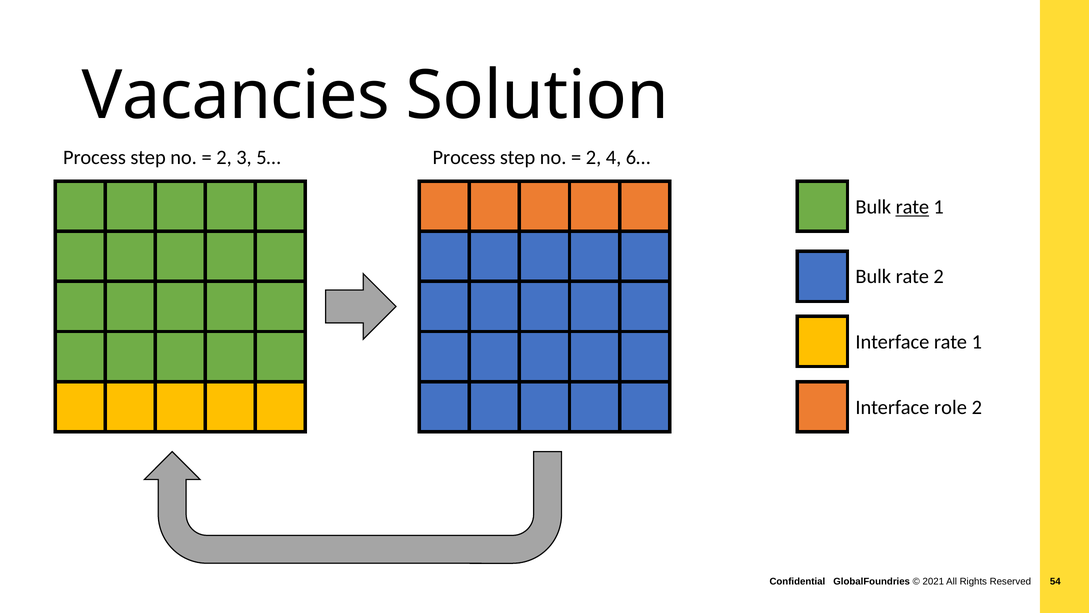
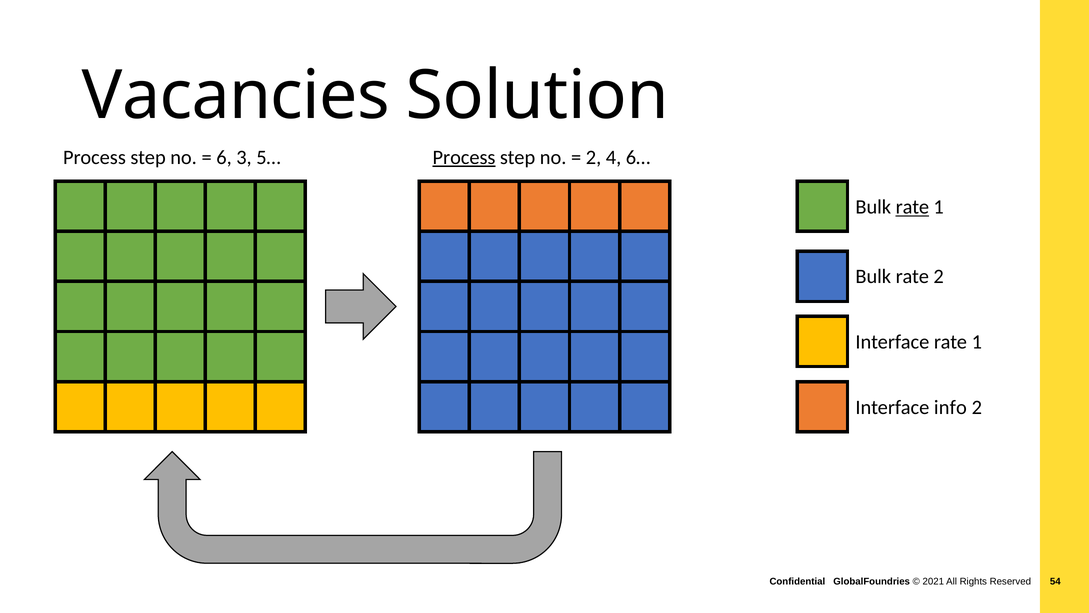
2: 2 -> 6 (224, 157)
Process underline: none -> present (464, 157)
role: role -> info (950, 407)
